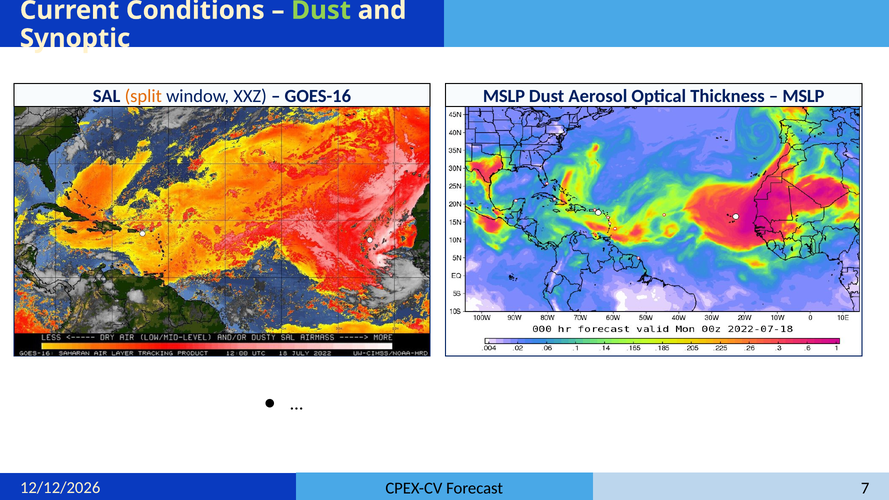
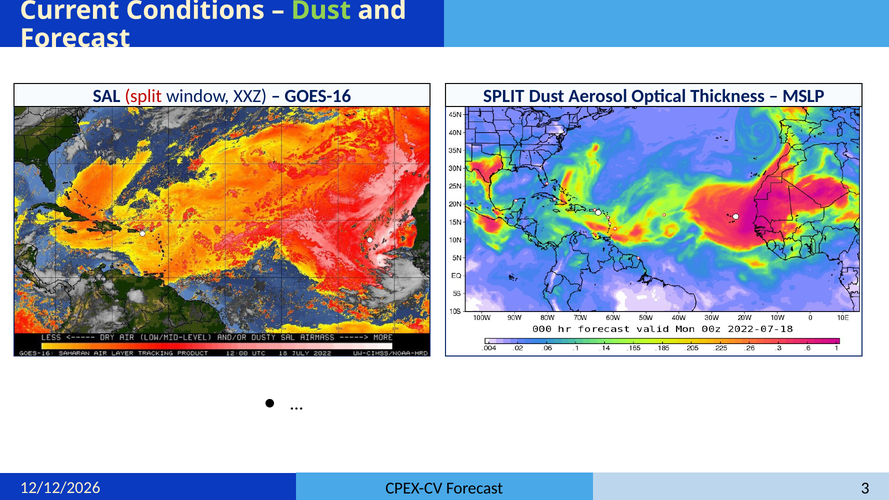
Synoptic: Synoptic -> Forecast (75, 38)
split colour: orange -> red (143, 96)
GOES-16 MSLP: MSLP -> SPLIT (504, 96)
7: 7 -> 3 (865, 488)
